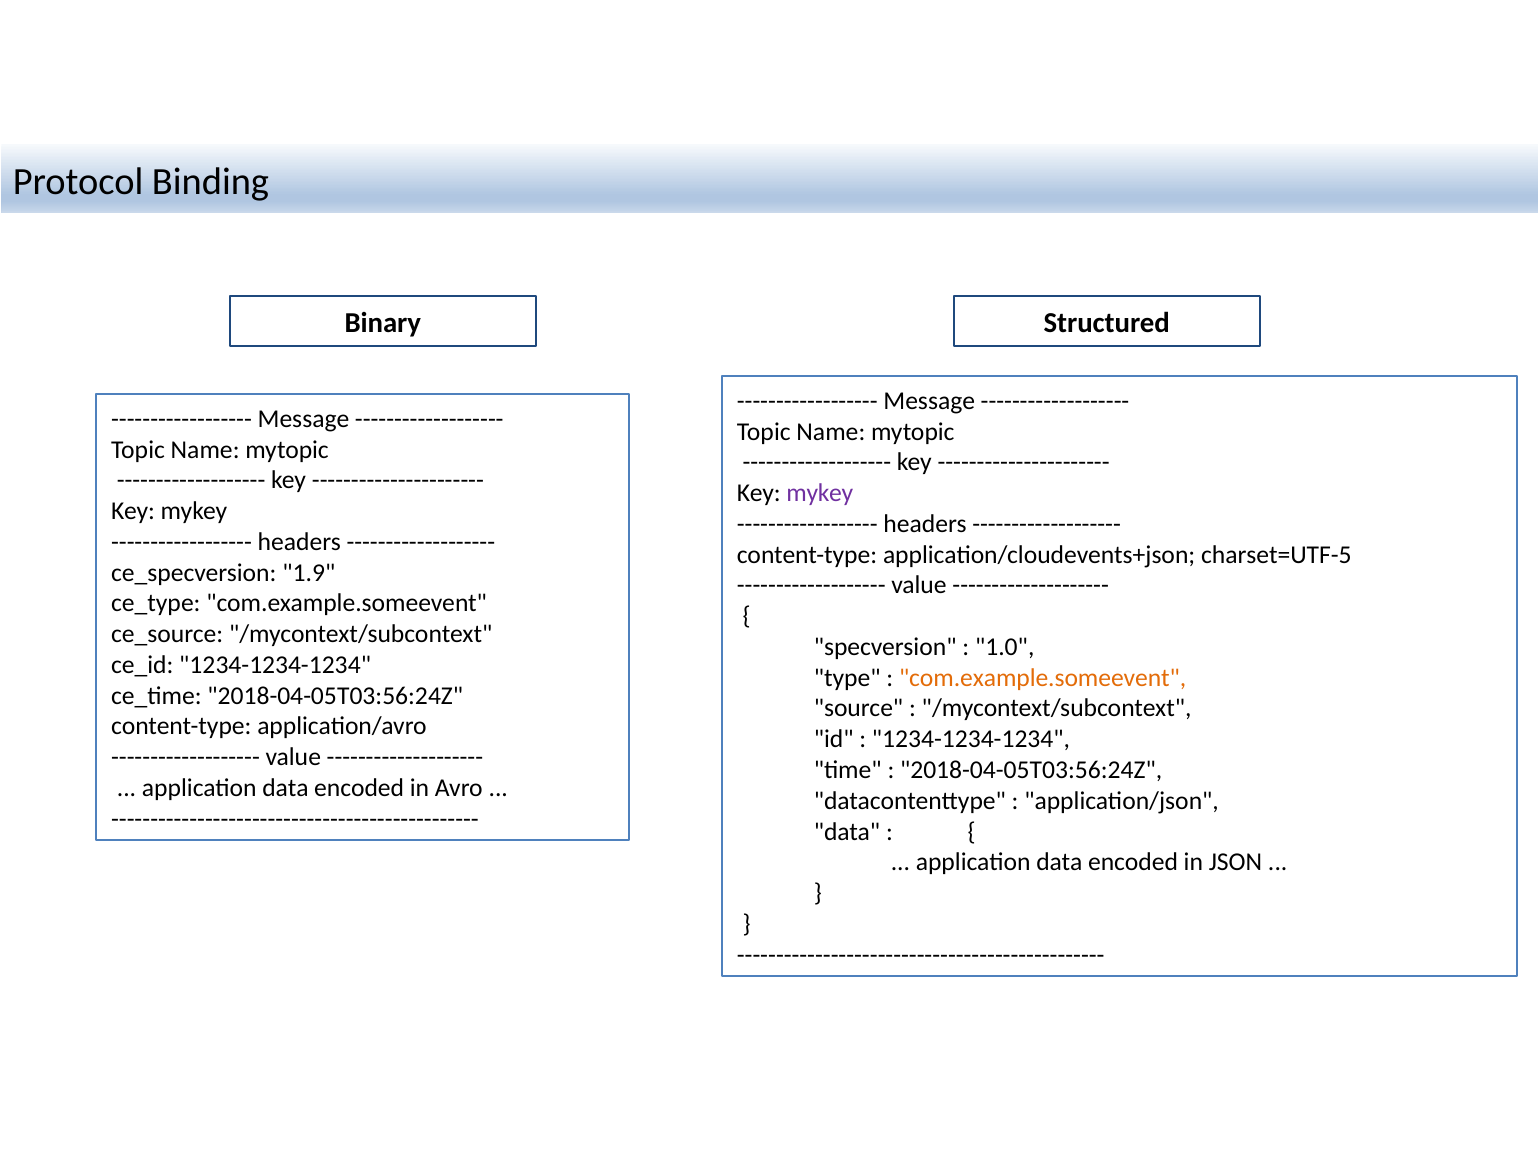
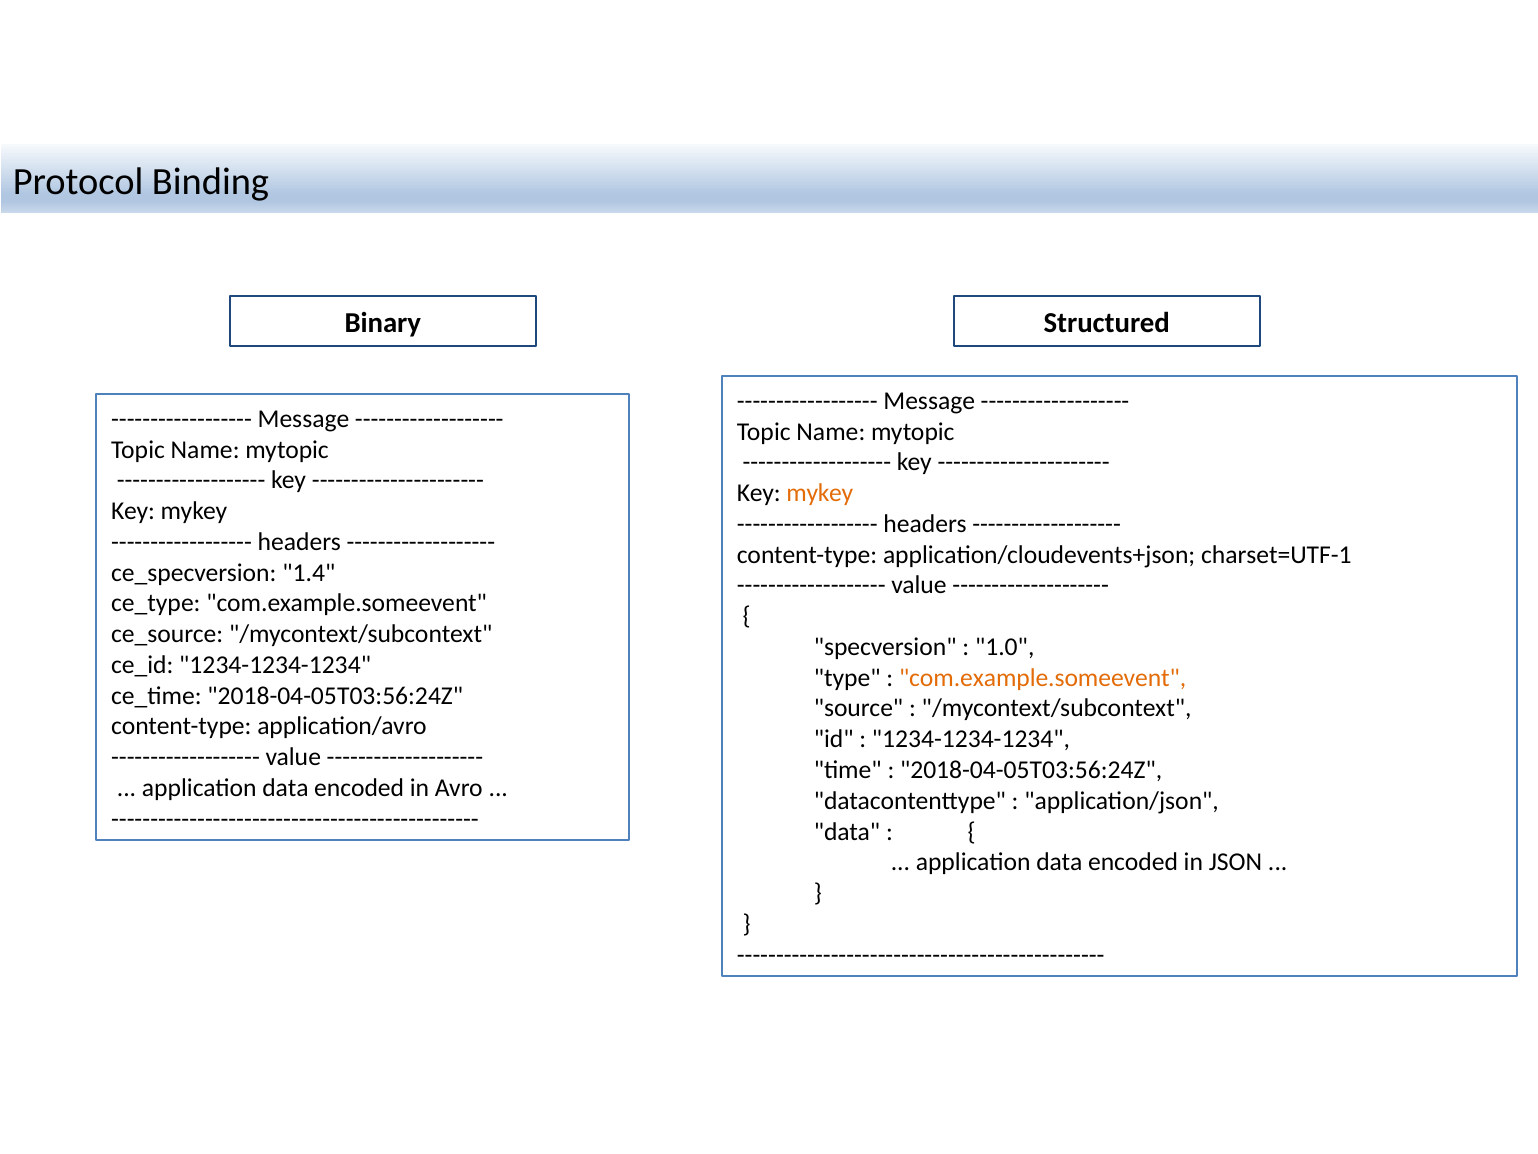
mykey colour: purple -> orange (820, 493)
charset=UTF-5: charset=UTF-5 -> charset=UTF-1 (1276, 554)
1.9: 1.9 -> 1.4 (309, 572)
